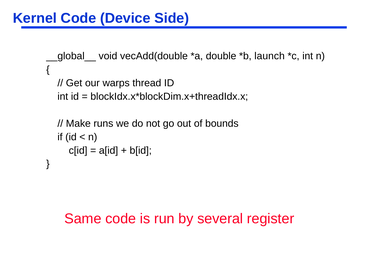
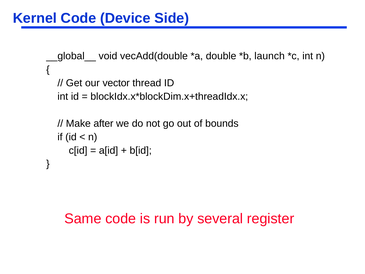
warps: warps -> vector (116, 83)
runs: runs -> after (103, 123)
